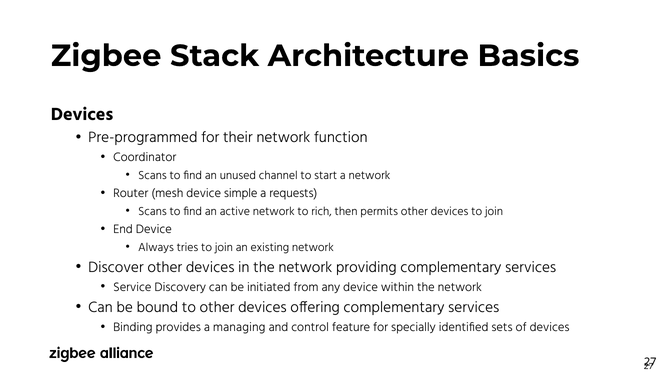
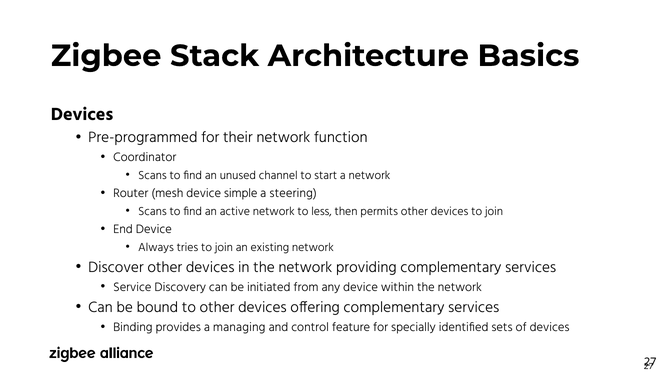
requests: requests -> steering (293, 194)
rich: rich -> less (322, 211)
